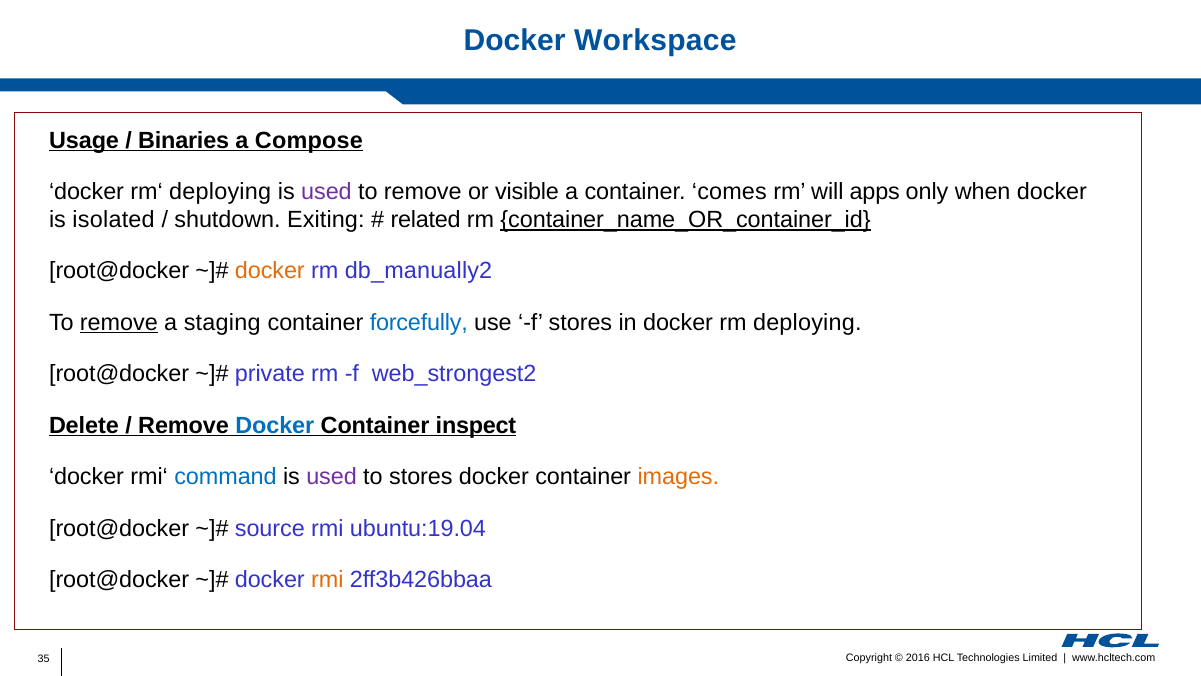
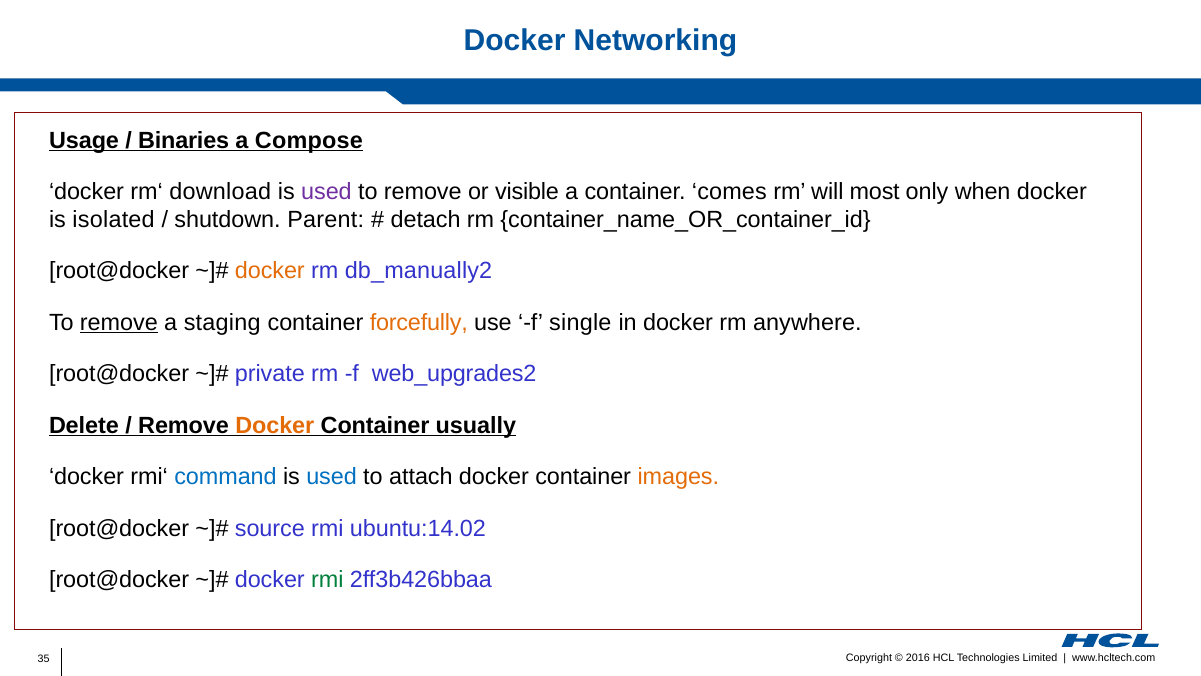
Workspace: Workspace -> Networking (655, 41)
rm‘ deploying: deploying -> download (220, 192)
apps: apps -> most (875, 192)
Exiting: Exiting -> Parent (326, 220)
related: related -> detach (426, 220)
container_name_OR_container_id underline: present -> none (686, 220)
forcefully colour: blue -> orange (419, 322)
f stores: stores -> single (580, 322)
rm deploying: deploying -> anywhere (807, 322)
web_strongest2: web_strongest2 -> web_upgrades2 (454, 374)
Docker colour: blue -> orange (275, 425)
inspect: inspect -> usually (476, 425)
used colour: purple -> blue (332, 477)
to stores: stores -> attach (421, 477)
ubuntu:19.04: ubuntu:19.04 -> ubuntu:14.02 (418, 528)
rmi colour: orange -> green (327, 579)
